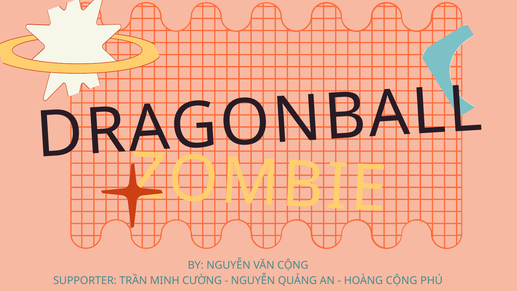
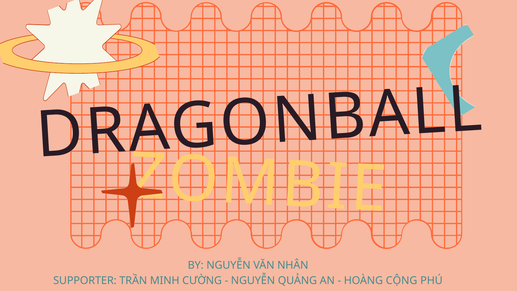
VĂN CỘNG: CỘNG -> NHÂN (293, 265)
